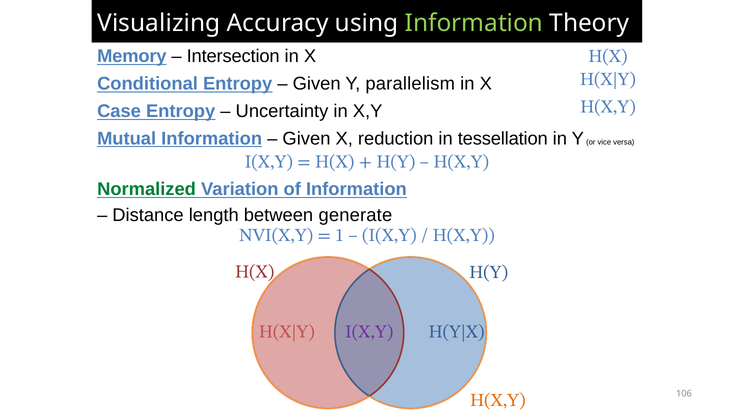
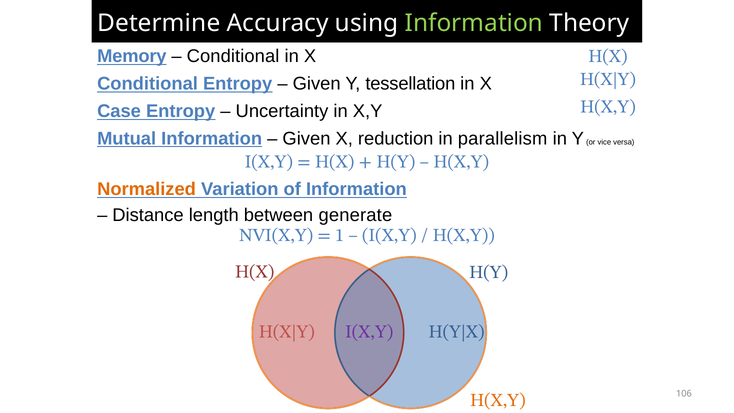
Visualizing: Visualizing -> Determine (159, 23)
Intersection: Intersection -> Conditional (233, 56)
parallelism: parallelism -> tessellation (410, 84)
tessellation: tessellation -> parallelism (503, 139)
Normalized colour: green -> orange (147, 189)
